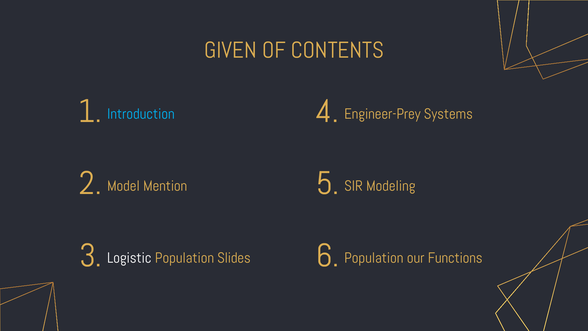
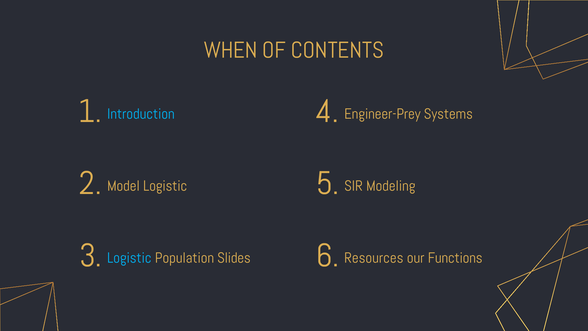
GIVEN: GIVEN -> WHEN (231, 50)
Model Mention: Mention -> Logistic (165, 186)
Logistic colour: white -> light blue (129, 258)
Population: Population -> Resources (374, 258)
